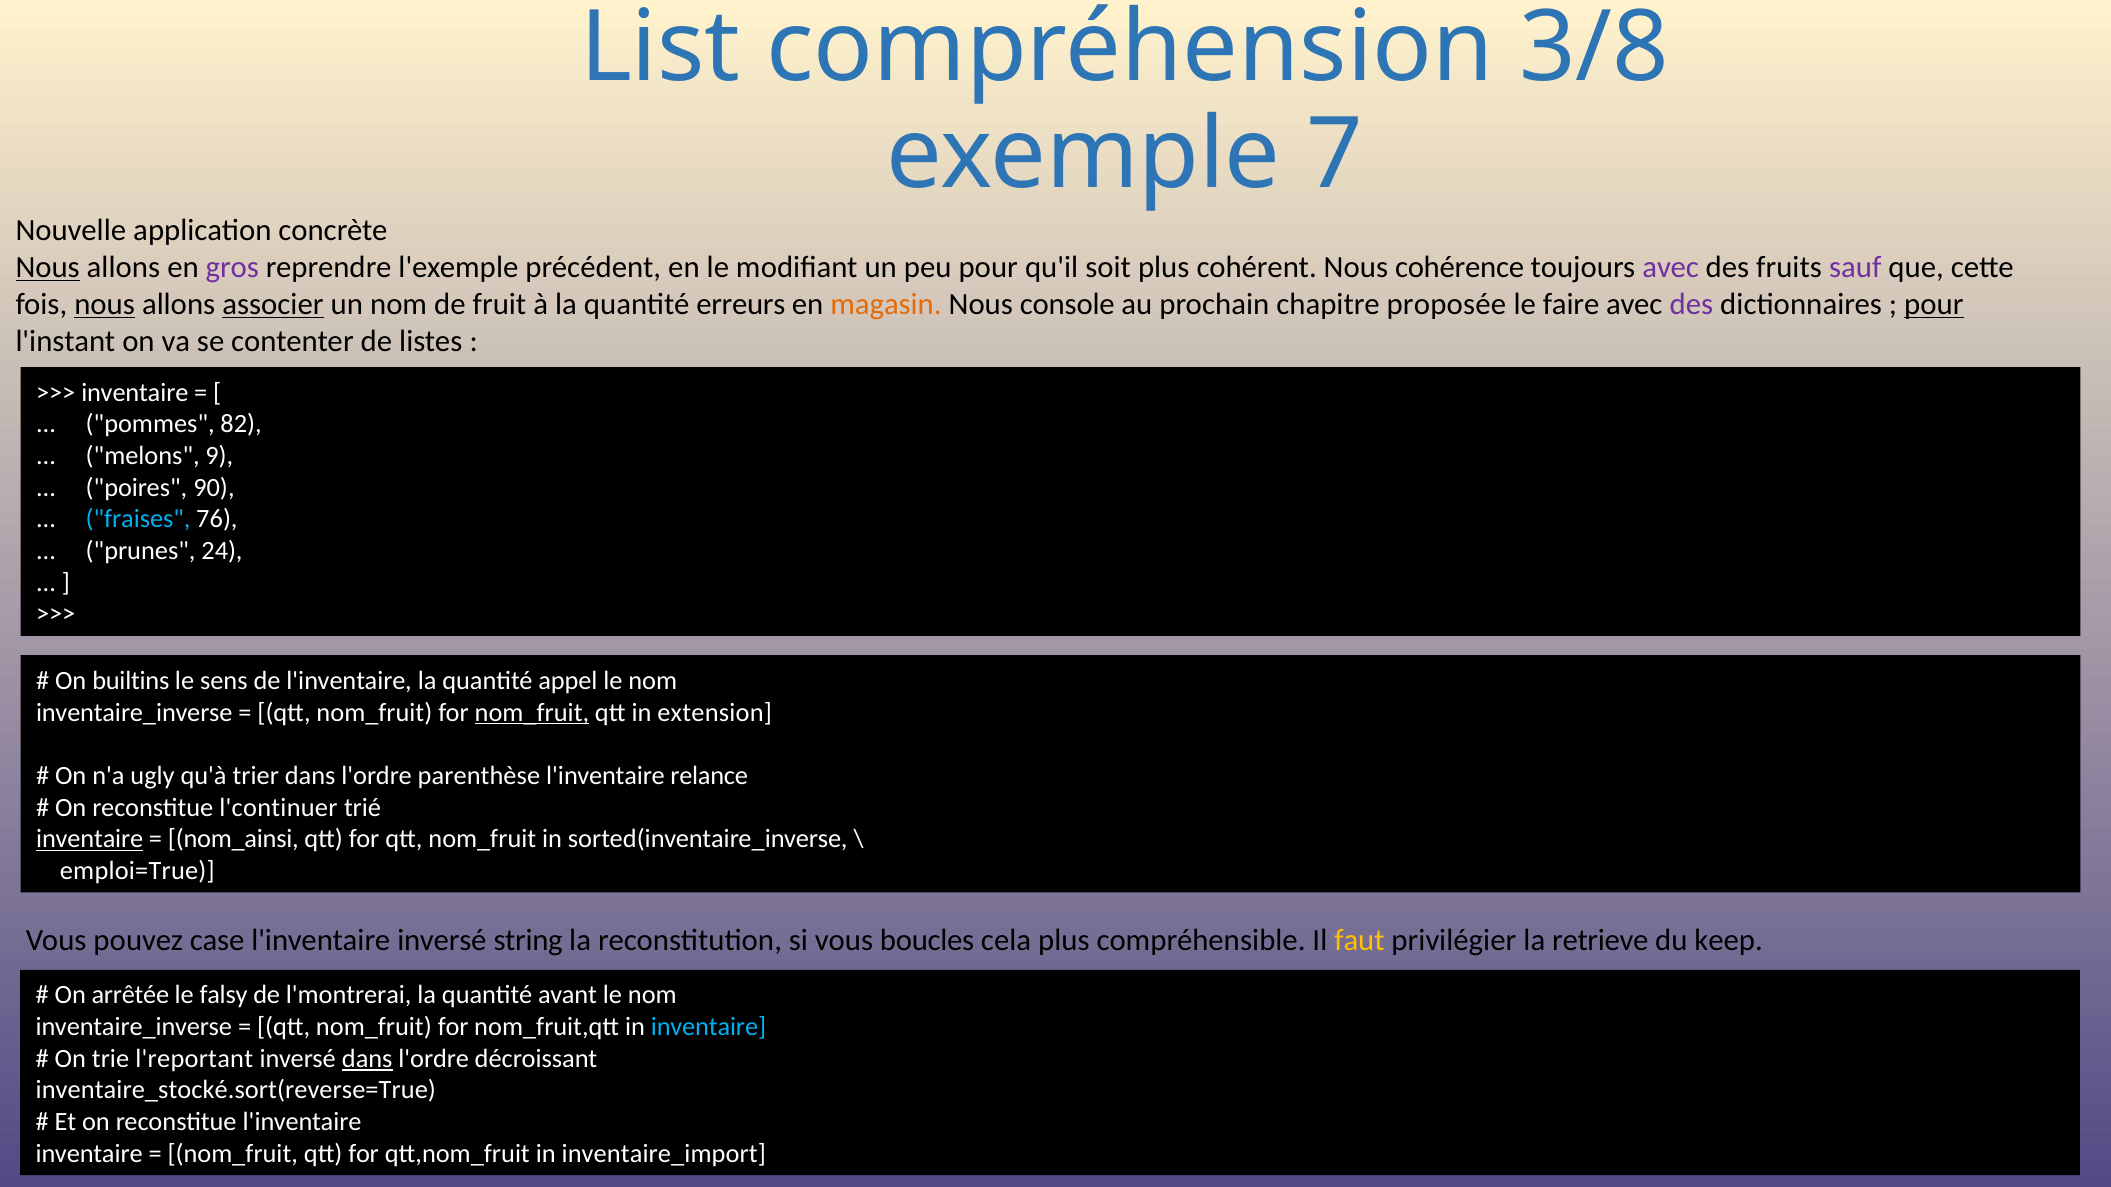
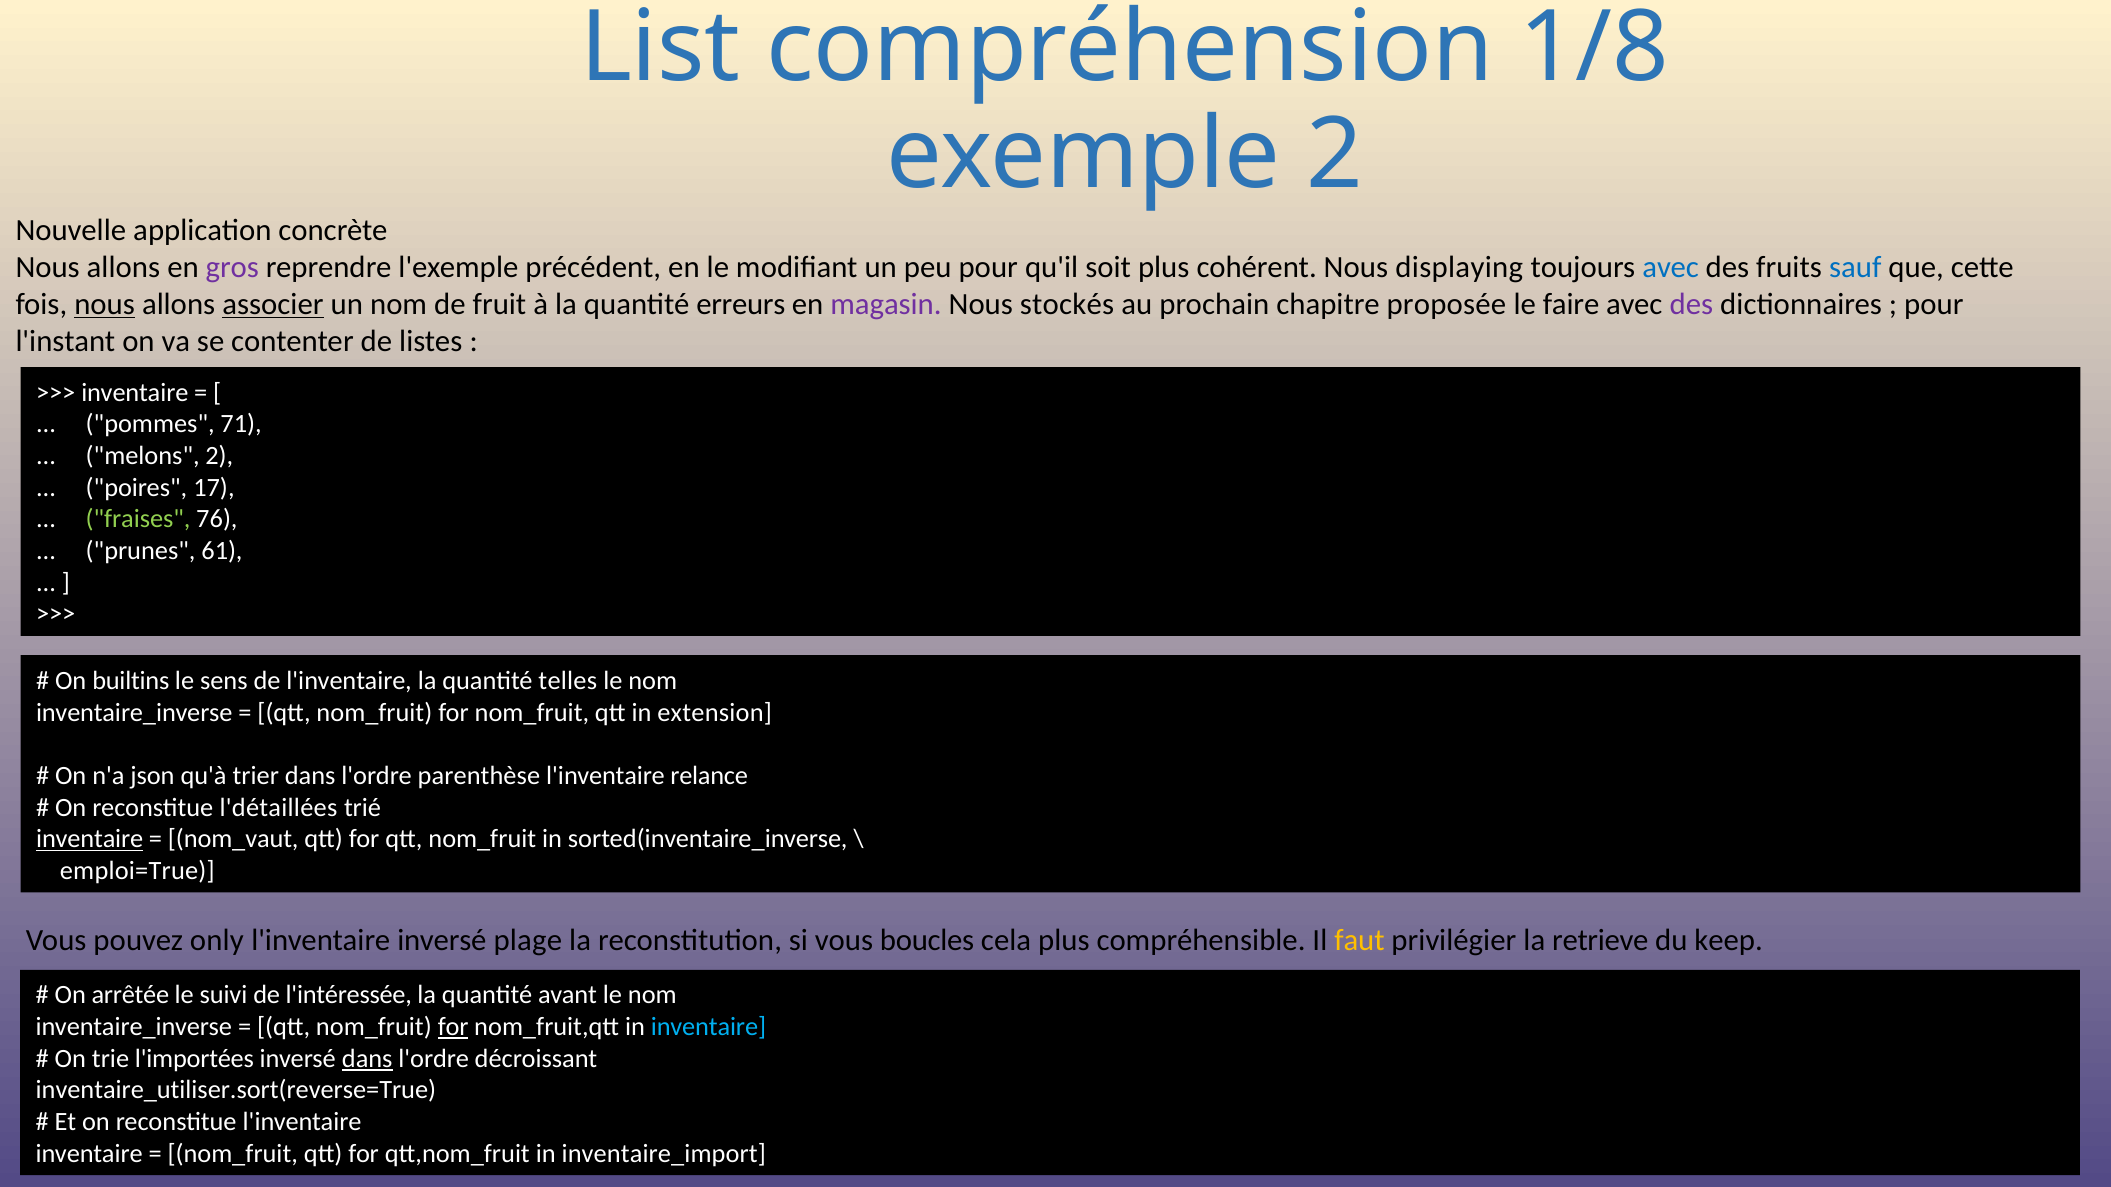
3/8: 3/8 -> 1/8 (1594, 48)
exemple 7: 7 -> 2 (1335, 154)
Nous underline: present -> none (48, 267)
cohérence: cohérence -> displaying (1459, 267)
avec colour: purple -> blue (1671, 267)
sauf colour: purple -> blue (1855, 267)
magasin colour: orange -> purple (886, 304)
console: console -> stockés (1067, 304)
pour underline: present -> none (1934, 304)
82: 82 -> 71 (241, 424)
melons 9: 9 -> 2 (219, 456)
90: 90 -> 17 (214, 488)
fraises colour: light blue -> light green (138, 519)
24: 24 -> 61 (222, 551)
appel: appel -> telles (568, 681)
nom_fruit underline: present -> none (532, 713)
ugly: ugly -> json (153, 776)
l'continuer: l'continuer -> l'détaillées (278, 808)
nom_ainsi: nom_ainsi -> nom_vaut (233, 839)
case: case -> only (217, 941)
string: string -> plage (528, 941)
falsy: falsy -> suivi (223, 996)
l'montrerai: l'montrerai -> l'intéressée (349, 996)
for underline: none -> present (453, 1027)
l'reportant: l'reportant -> l'importées (194, 1059)
inventaire_stocké.sort(reverse=True: inventaire_stocké.sort(reverse=True -> inventaire_utiliser.sort(reverse=True (236, 1091)
